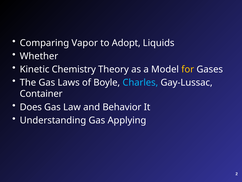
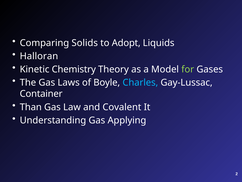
Vapor: Vapor -> Solids (85, 43)
Whether: Whether -> Halloran (39, 56)
for colour: yellow -> light green (188, 69)
Does: Does -> Than (31, 107)
Behavior: Behavior -> Covalent (122, 107)
